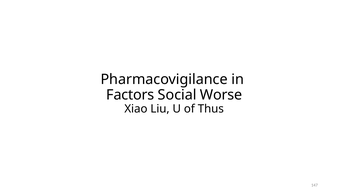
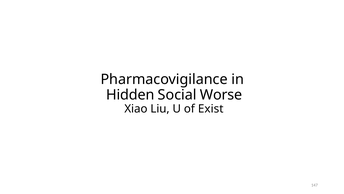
Factors: Factors -> Hidden (130, 95)
Thus: Thus -> Exist (211, 109)
